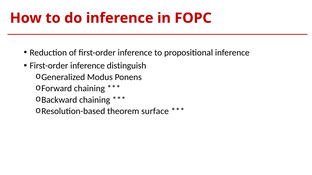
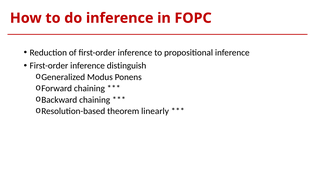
surface: surface -> linearly (155, 112)
